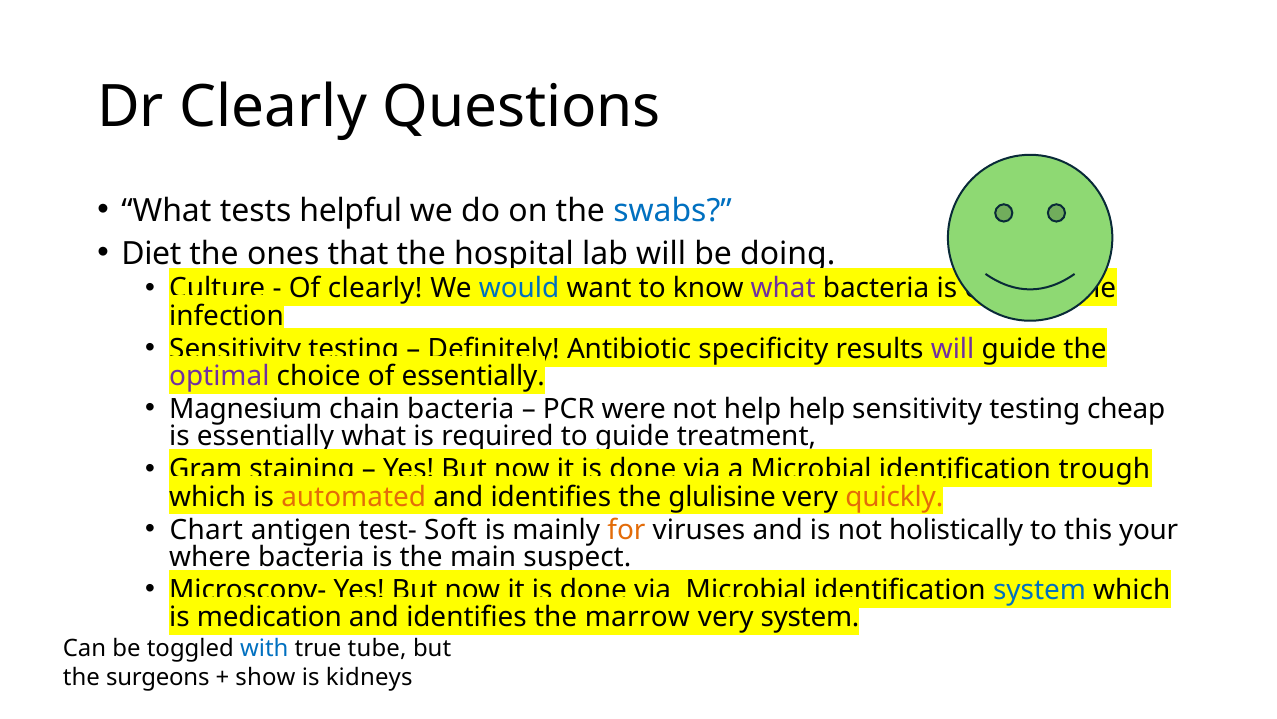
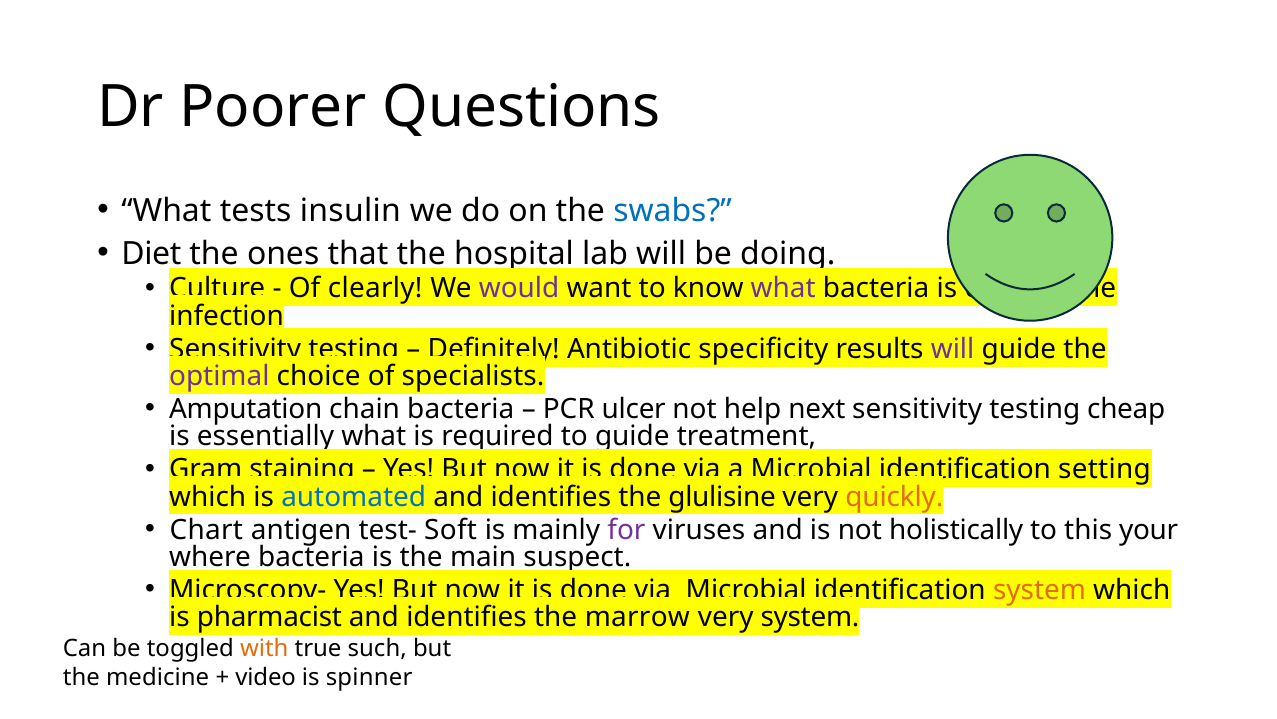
Dr Clearly: Clearly -> Poorer (273, 107)
helpful: helpful -> insulin (350, 210)
would colour: blue -> purple (519, 288)
of essentially: essentially -> specialists (473, 376)
Magnesium: Magnesium -> Amputation (246, 409)
were: were -> ulcer (634, 409)
help help: help -> next (817, 409)
trough: trough -> setting (1104, 469)
automated colour: orange -> blue (354, 496)
for colour: orange -> purple (626, 529)
system colour: blue -> orange (1040, 590)
medication: medication -> pharmacist (269, 617)
with colour: blue -> orange (264, 648)
tube: tube -> such (377, 648)
surgeons: surgeons -> medicine (158, 677)
show: show -> video (266, 677)
kidneys: kidneys -> spinner (369, 677)
